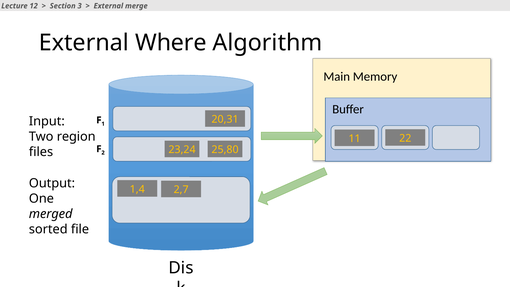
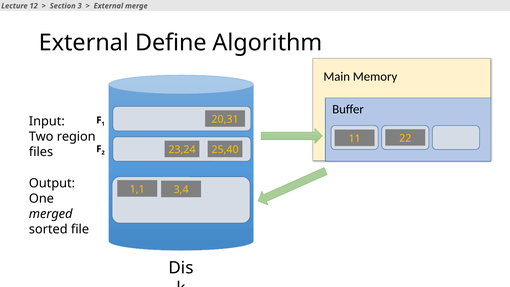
Where: Where -> Define (171, 43)
25,80: 25,80 -> 25,40 (225, 150)
1,4: 1,4 -> 1,1 (137, 189)
2,7: 2,7 -> 3,4 (181, 190)
